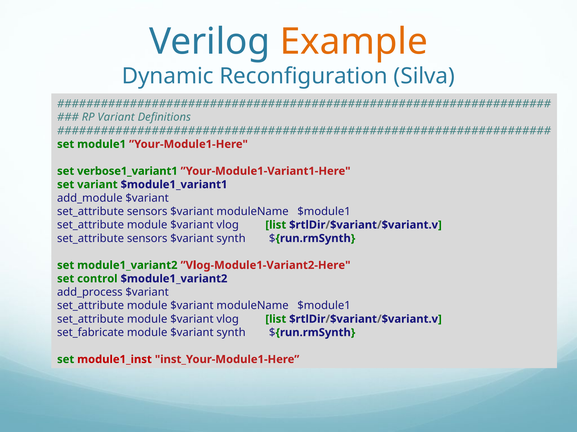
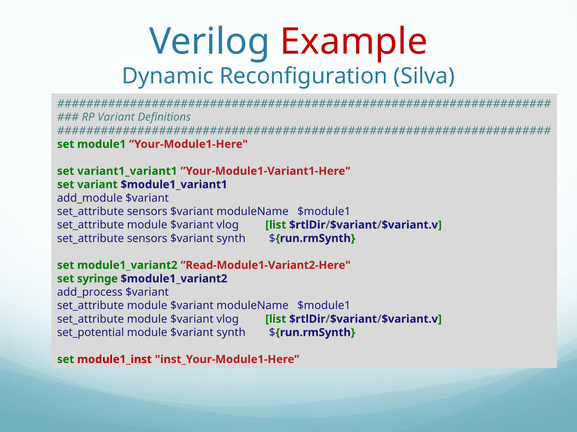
Example colour: orange -> red (354, 42)
verbose1_variant1: verbose1_variant1 -> variant1_variant1 (127, 171)
”Vlog-Module1-Variant2-Here: ”Vlog-Module1-Variant2-Here -> ”Read-Module1-Variant2-Here (266, 266)
control: control -> syringe (97, 279)
set_fabricate: set_fabricate -> set_potential (91, 333)
